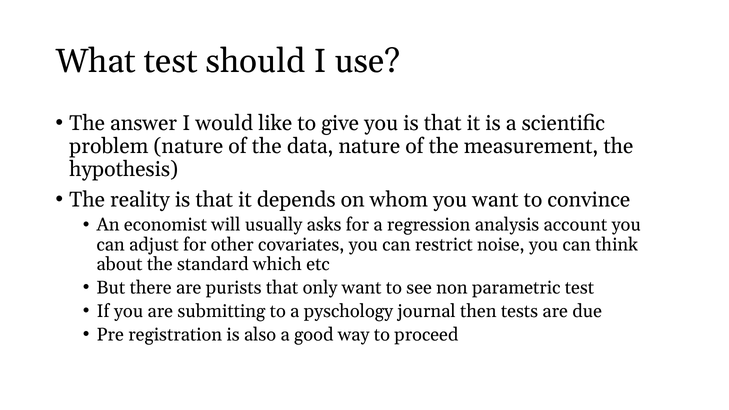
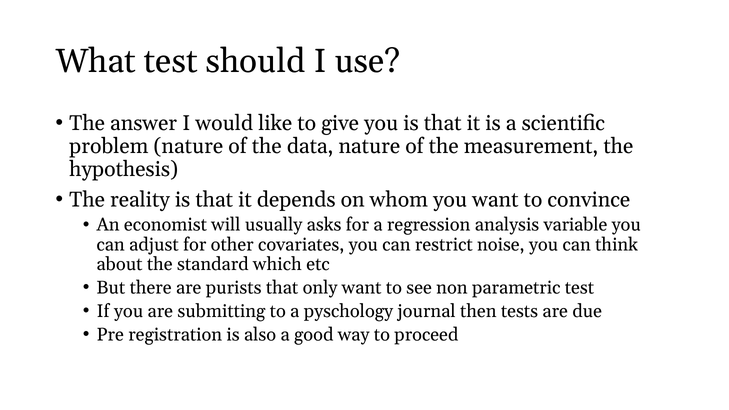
account: account -> variable (575, 225)
